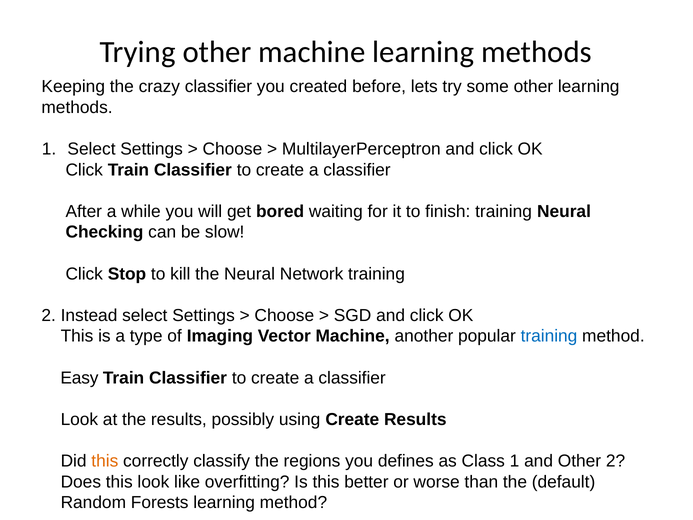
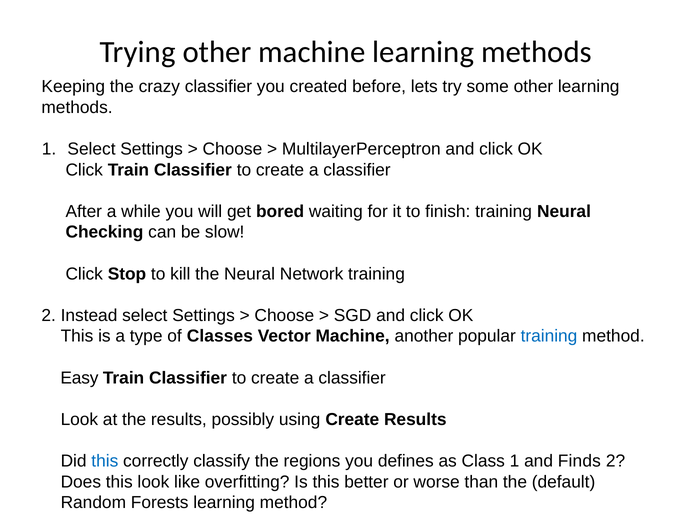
Imaging: Imaging -> Classes (220, 336)
this colour: orange -> blue (105, 461)
and Other: Other -> Finds (579, 461)
